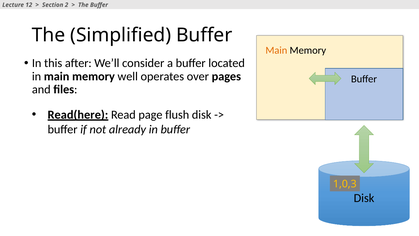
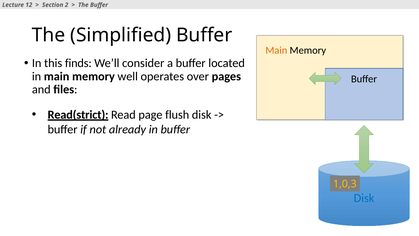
after: after -> finds (78, 63)
Read(here: Read(here -> Read(strict (78, 115)
Disk colour: black -> blue (364, 198)
